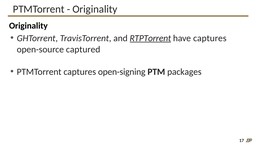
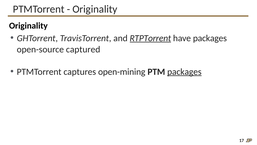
have captures: captures -> packages (210, 38)
open-signing: open-signing -> open-mining (122, 72)
packages underline: none -> present (184, 72)
